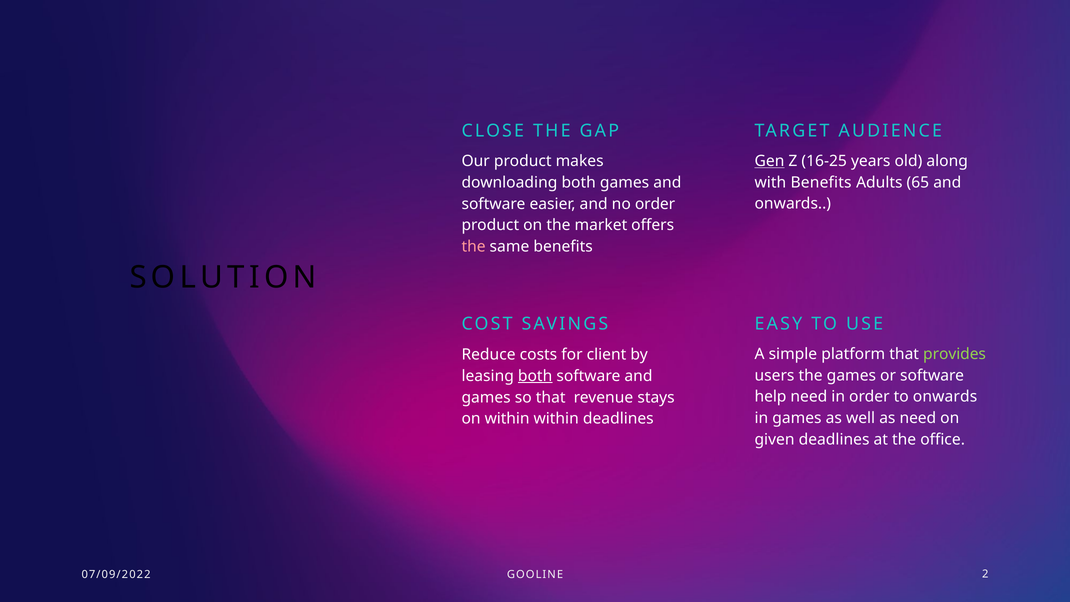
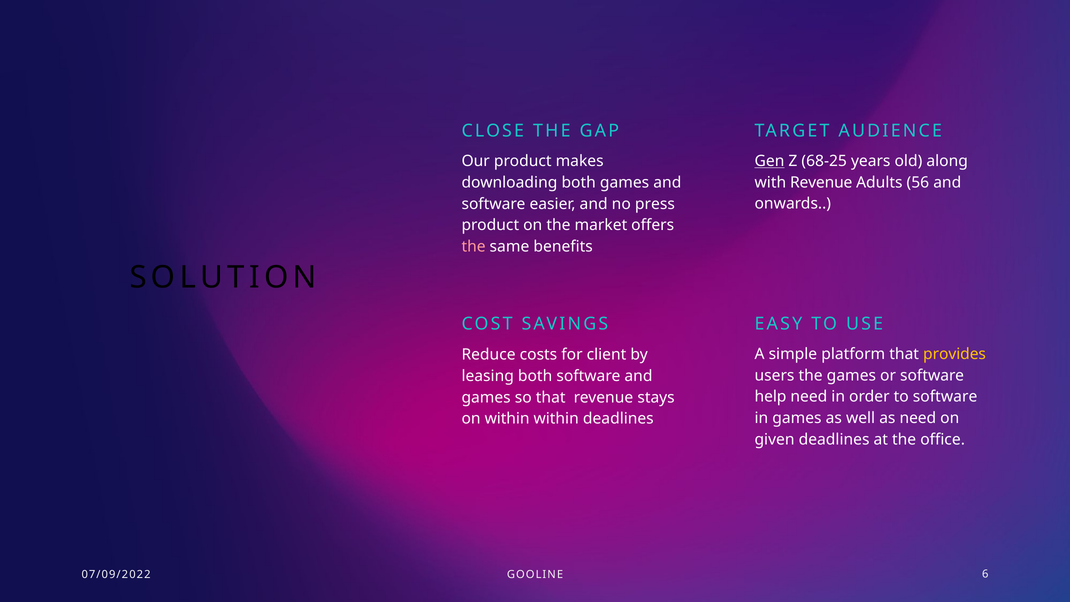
16-25: 16-25 -> 68-25 (824, 161)
with Benefits: Benefits -> Revenue (821, 182)
65: 65 -> 56 (918, 182)
no order: order -> press (655, 204)
provides colour: light green -> yellow (955, 354)
both underline: present -> none (535, 376)
to onwards: onwards -> software (945, 397)
2: 2 -> 6 (985, 574)
